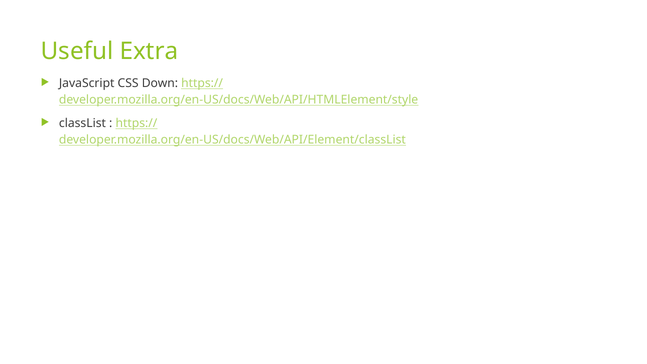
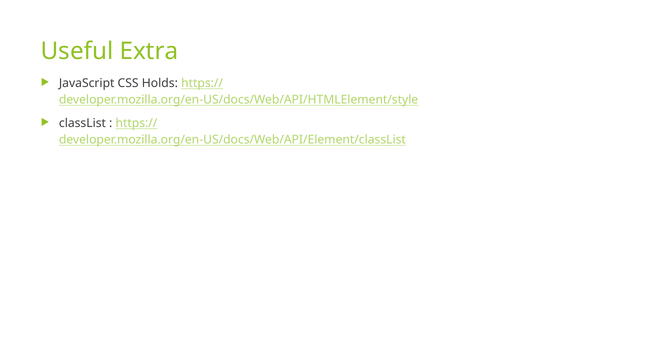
Down: Down -> Holds (160, 83)
